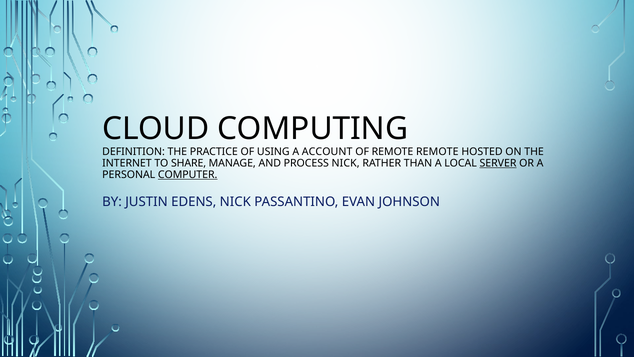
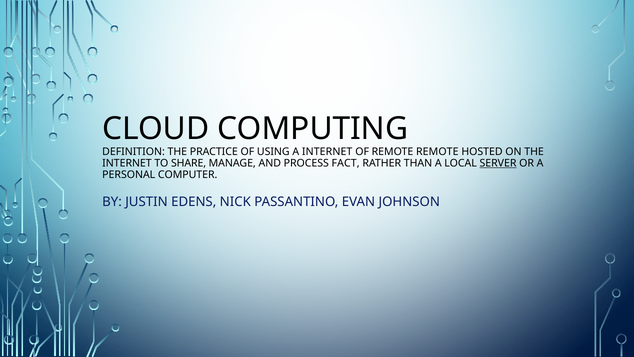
A ACCOUNT: ACCOUNT -> INTERNET (327, 152)
PROCESS NICK: NICK -> FACT (346, 163)
COMPUTER underline: present -> none (188, 174)
